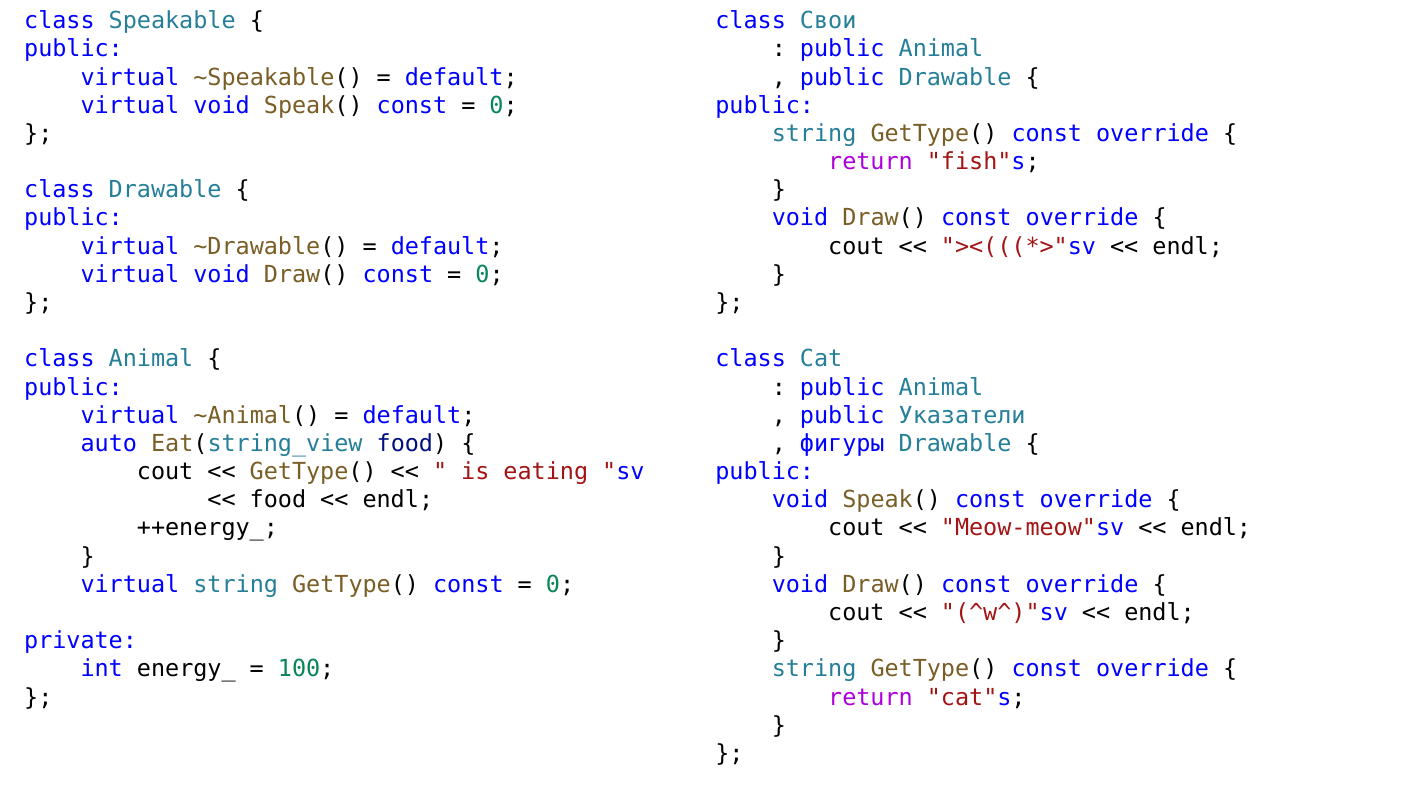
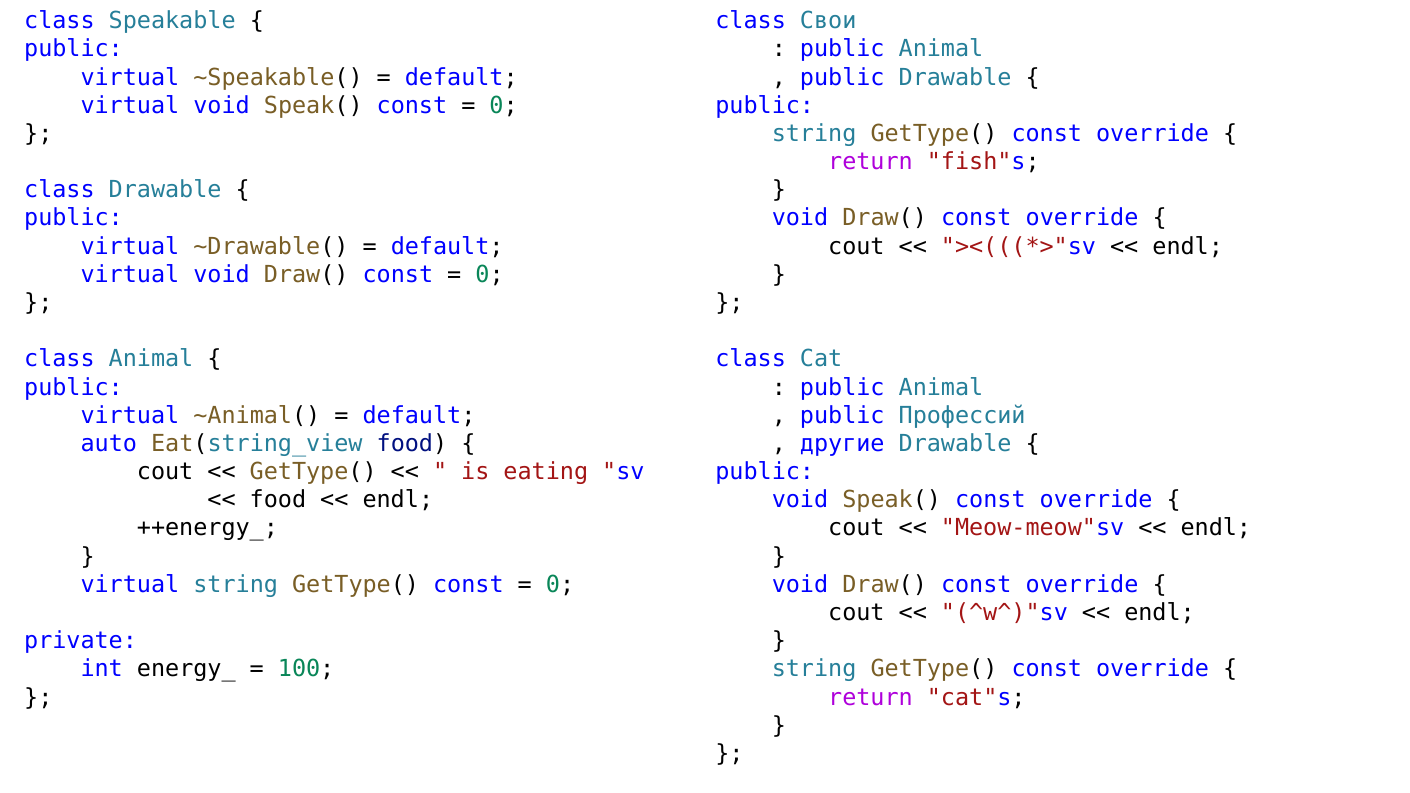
Указатели: Указатели -> Профессий (962, 416)
фигуры: фигуры -> другие (842, 444)
